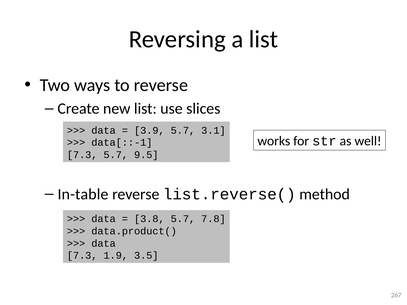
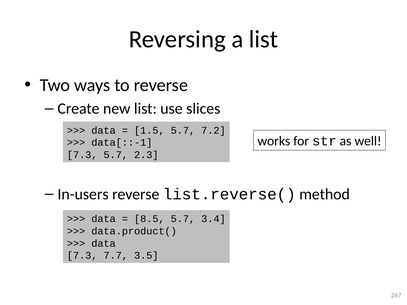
3.9: 3.9 -> 1.5 (149, 130)
3.1: 3.1 -> 7.2 (213, 130)
9.5: 9.5 -> 2.3 (146, 155)
In-table: In-table -> In-users (83, 194)
3.8: 3.8 -> 8.5 (149, 219)
7.8: 7.8 -> 3.4 (213, 219)
1.9: 1.9 -> 7.7 (116, 256)
